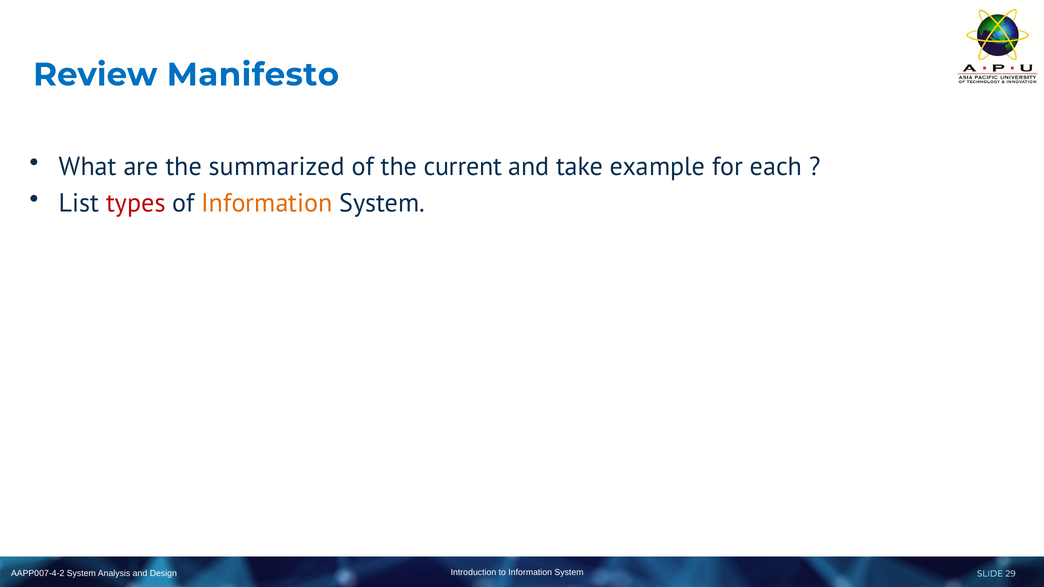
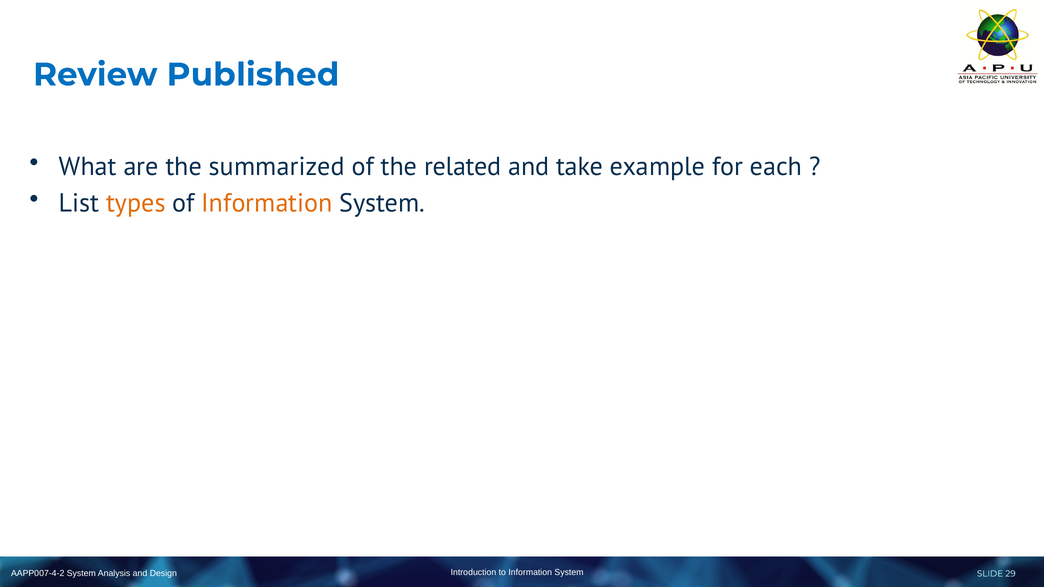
Manifesto: Manifesto -> Published (253, 75)
current: current -> related (463, 167)
types colour: red -> orange (136, 203)
